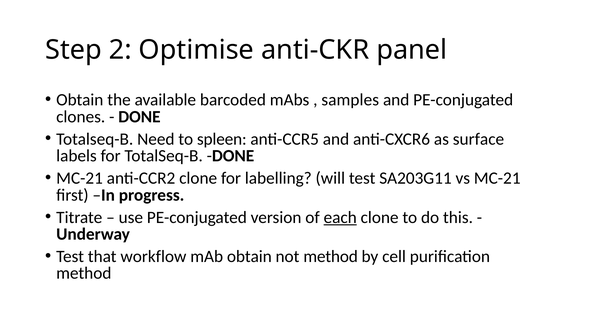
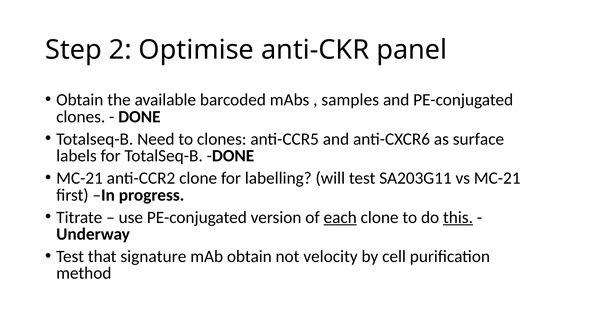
to spleen: spleen -> clones (222, 139)
this underline: none -> present (458, 217)
workflow: workflow -> signature (153, 256)
not method: method -> velocity (331, 256)
